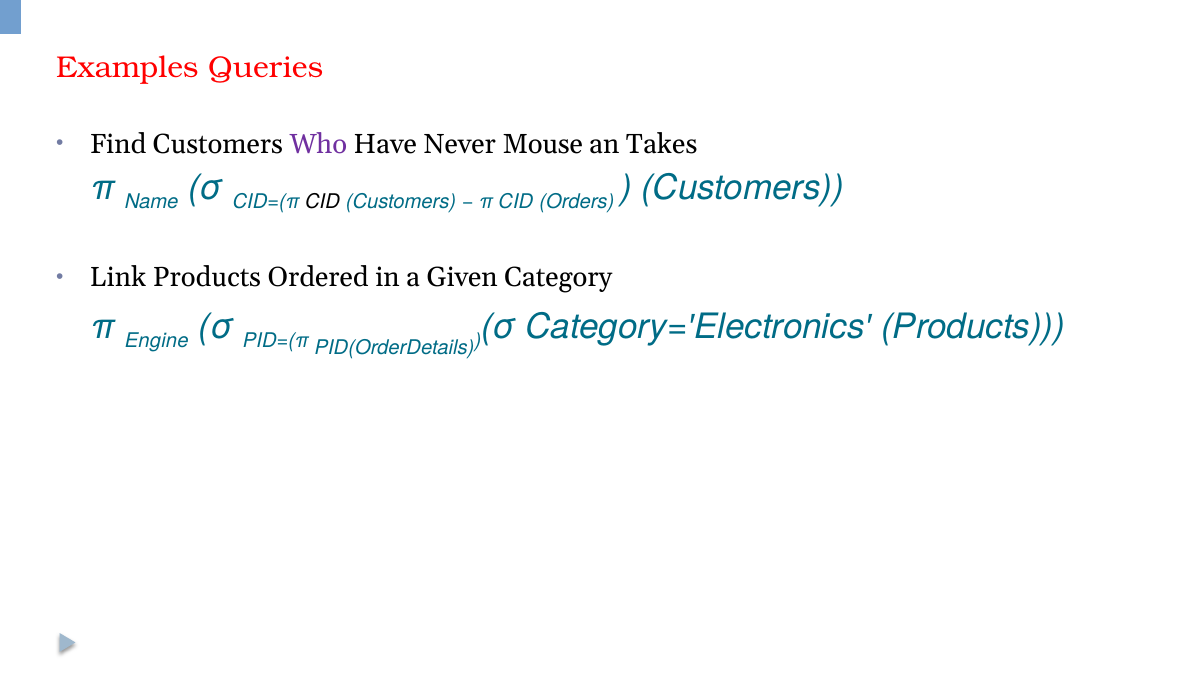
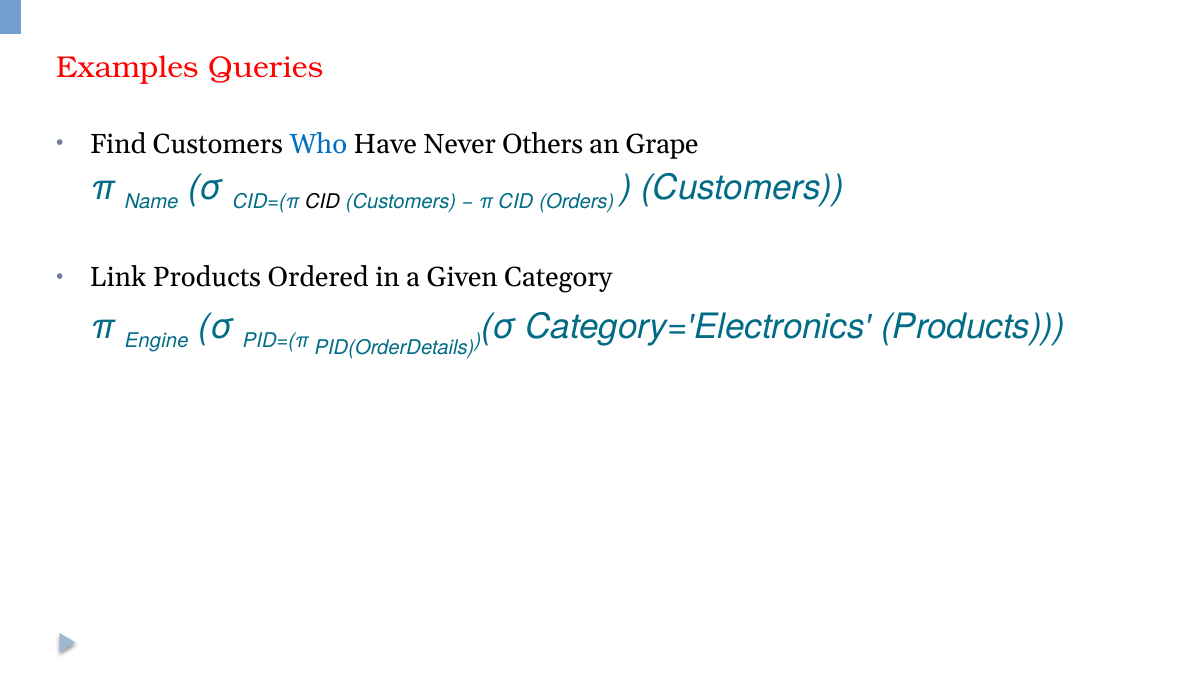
Who colour: purple -> blue (318, 144)
Mouse: Mouse -> Others (543, 144)
Takes: Takes -> Grape (662, 144)
